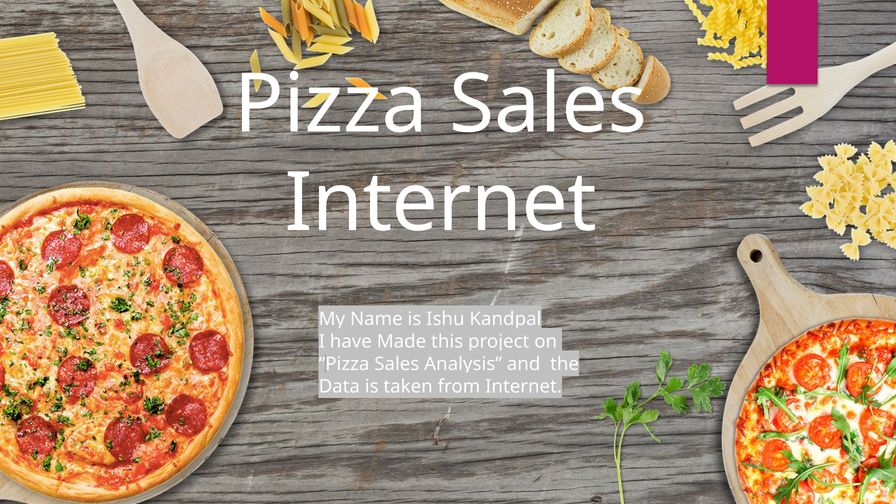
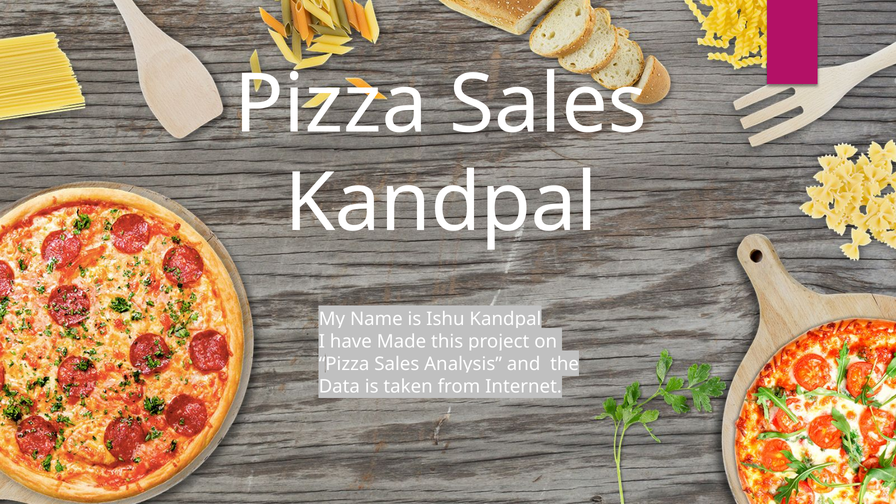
Internet: Internet -> Kandpal (441, 203)
